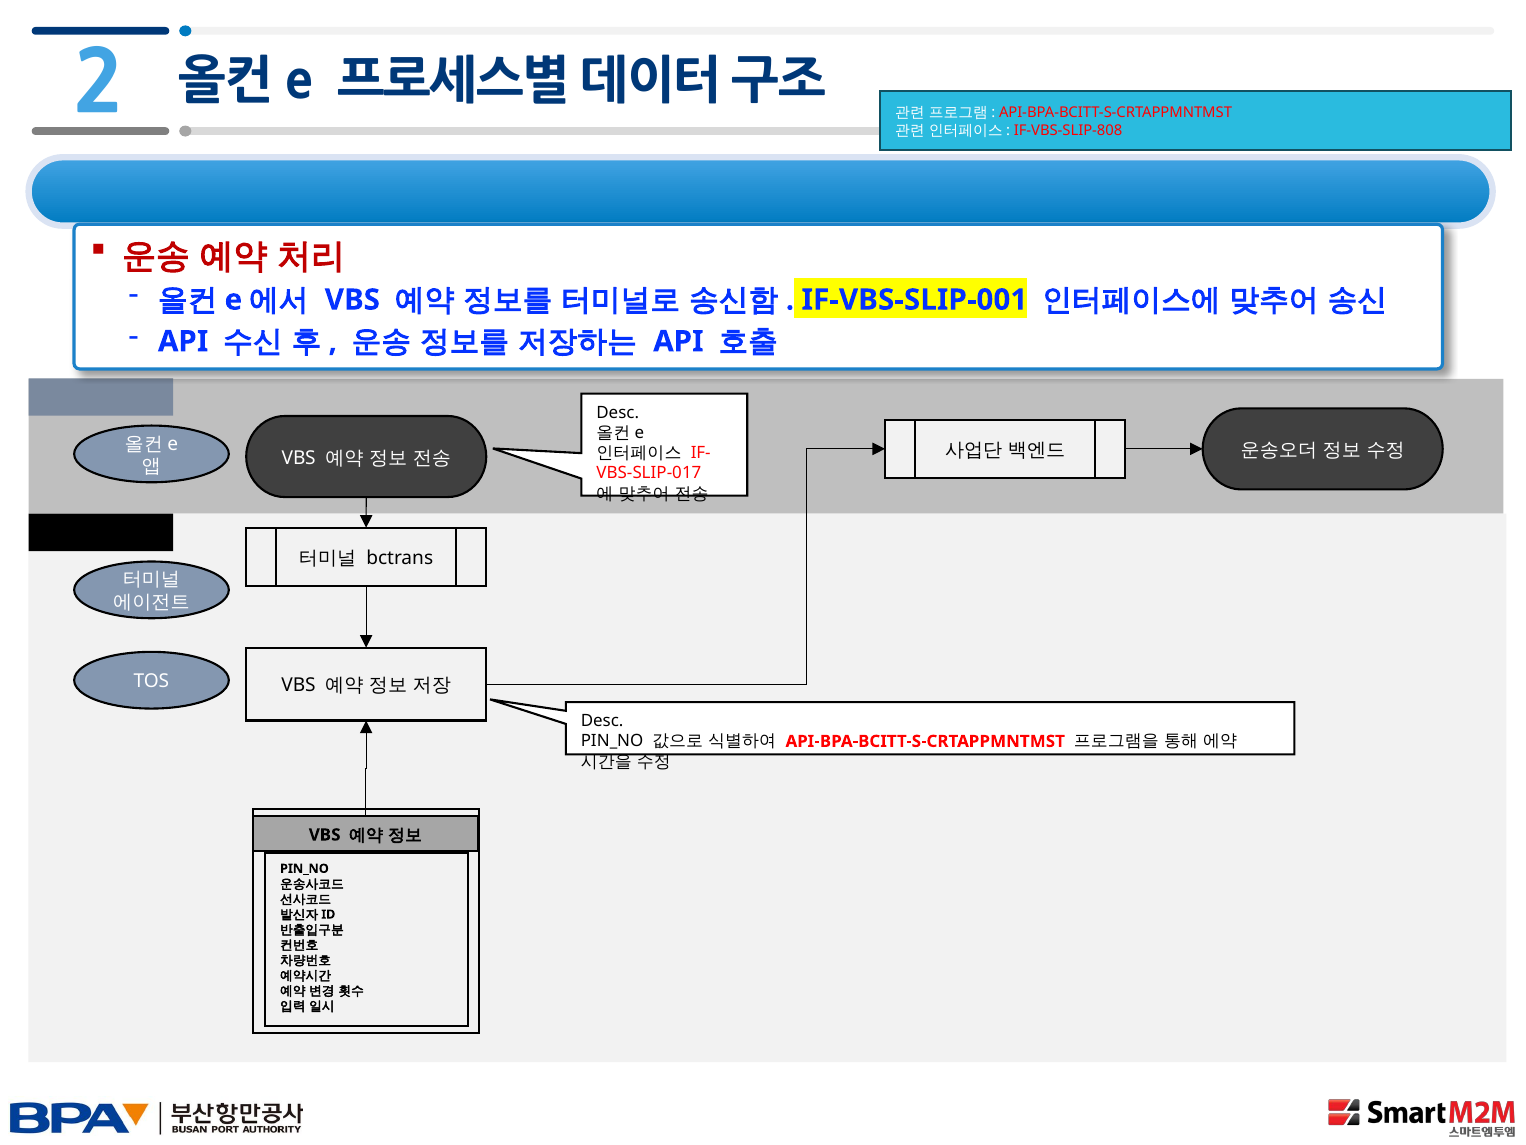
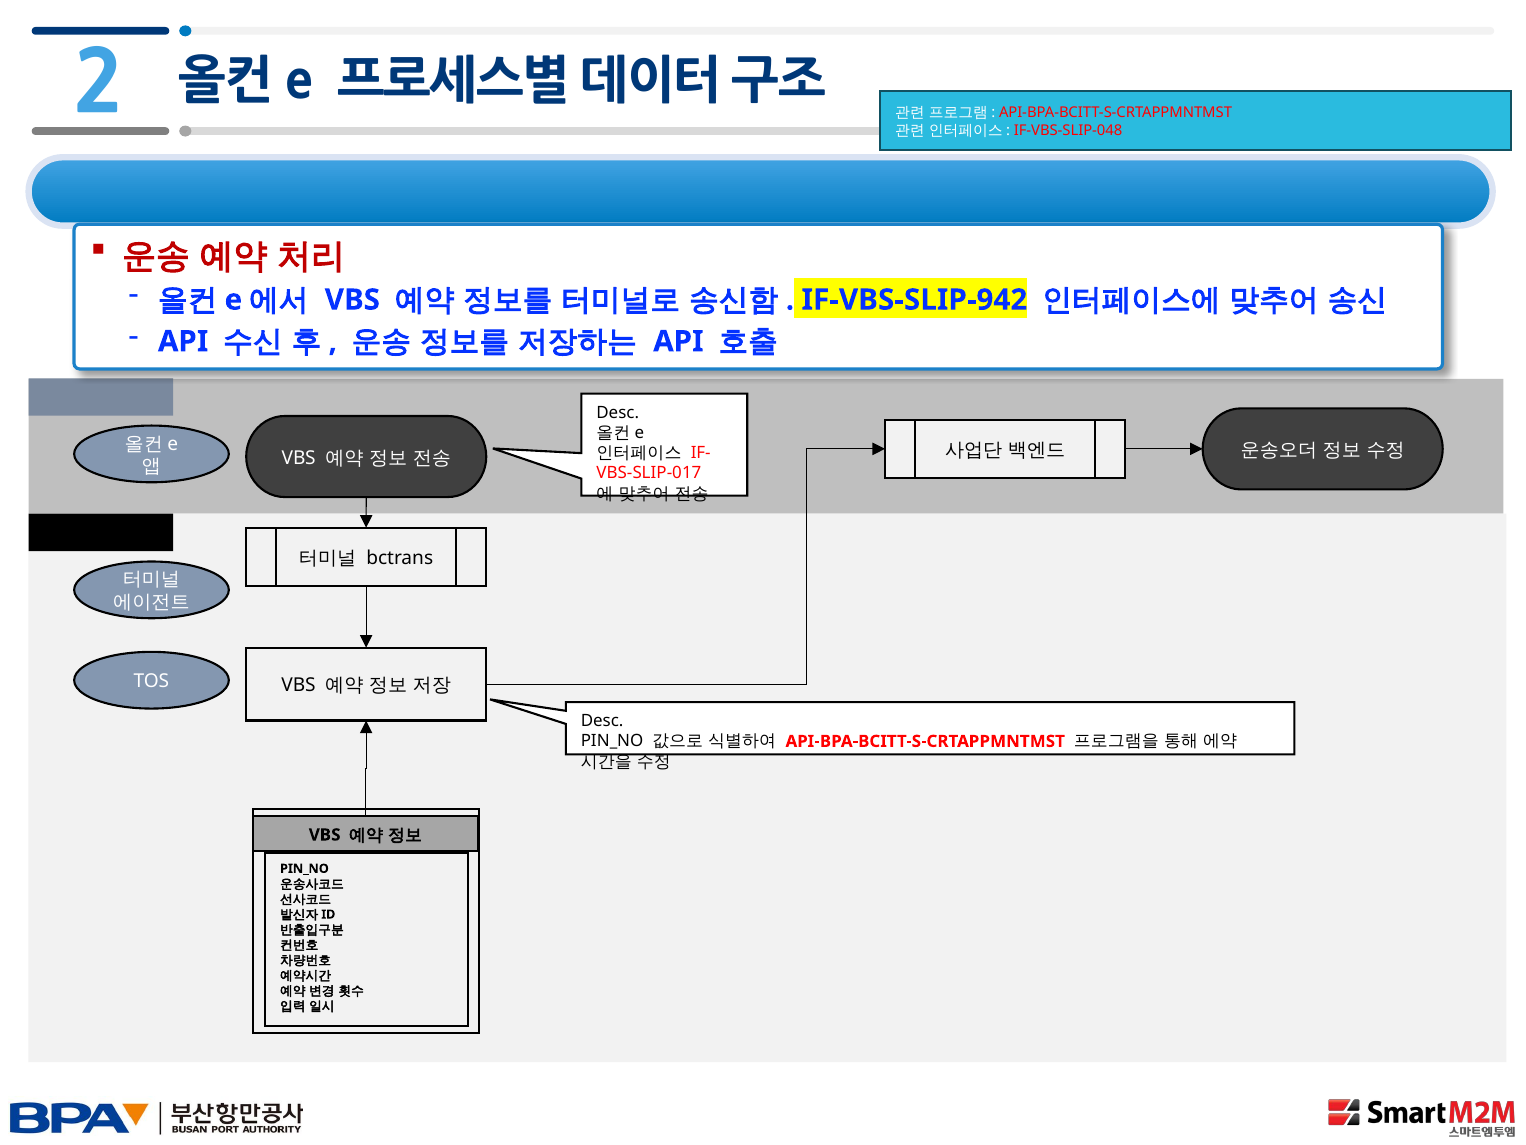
IF-VBS-SLIP-808: IF-VBS-SLIP-808 -> IF-VBS-SLIP-048 (1068, 131)
IF-VBS-SLIP-001: IF-VBS-SLIP-001 -> IF-VBS-SLIP-942 (914, 300)
